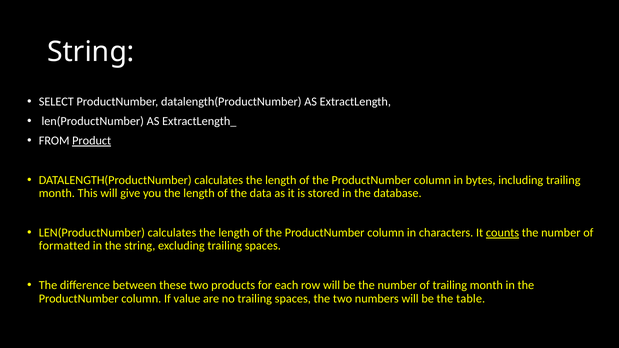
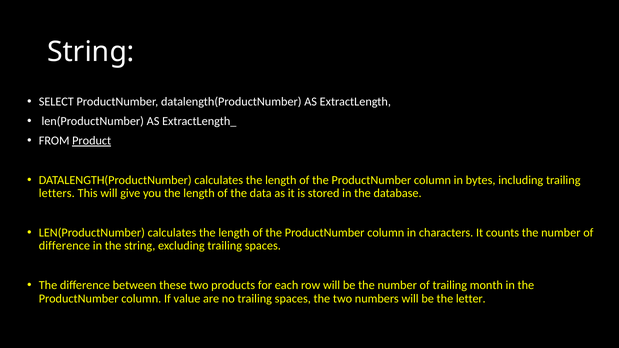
month: month -> letters (57, 194)
counts underline: present -> none (503, 233)
formatted: formatted -> difference (64, 246)
table: table -> letter (471, 299)
